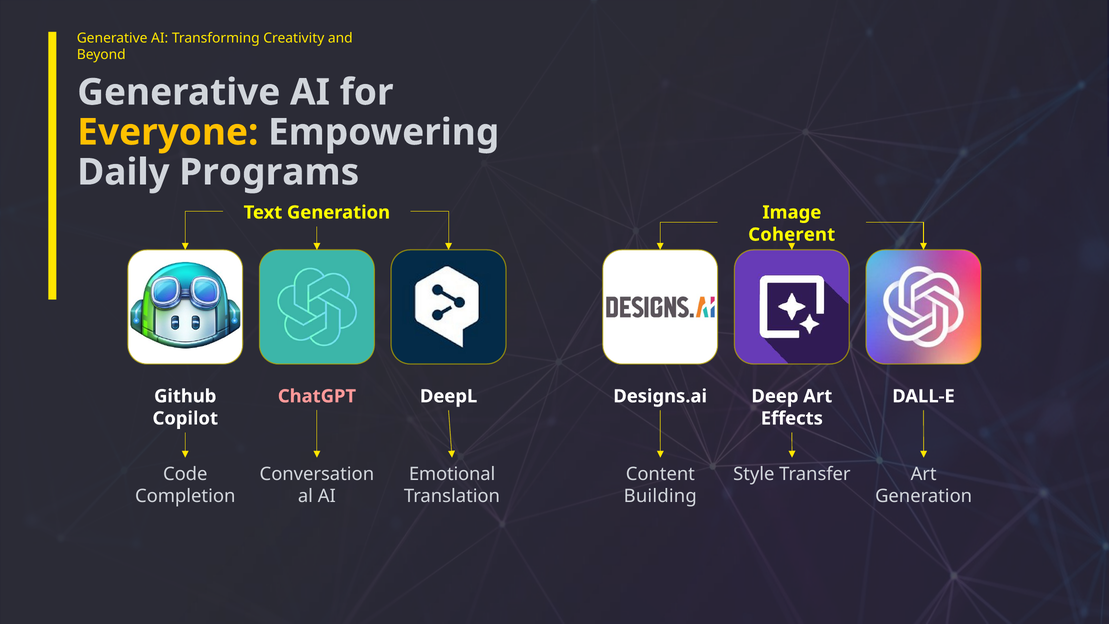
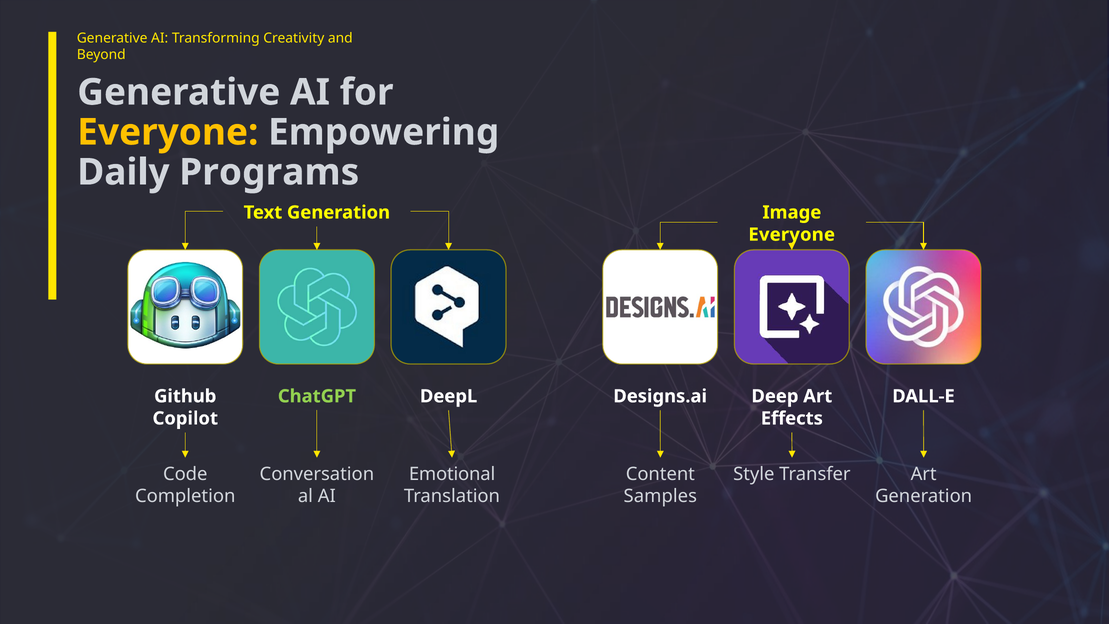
Coherent: Coherent -> Everyone (792, 235)
ChatGPT colour: pink -> light green (317, 396)
Building: Building -> Samples (660, 496)
